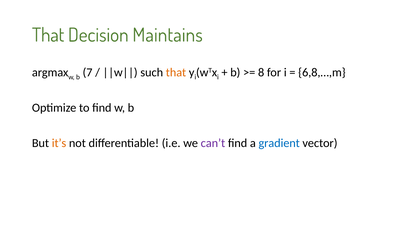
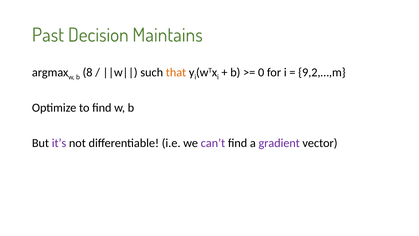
That: That -> Past (48, 35)
7: 7 -> 8 (88, 72)
8: 8 -> 0 (261, 72)
6,8,…,m: 6,8,…,m -> 9,2,…,m (322, 72)
it’s colour: orange -> purple (59, 143)
gradient colour: blue -> purple (279, 143)
